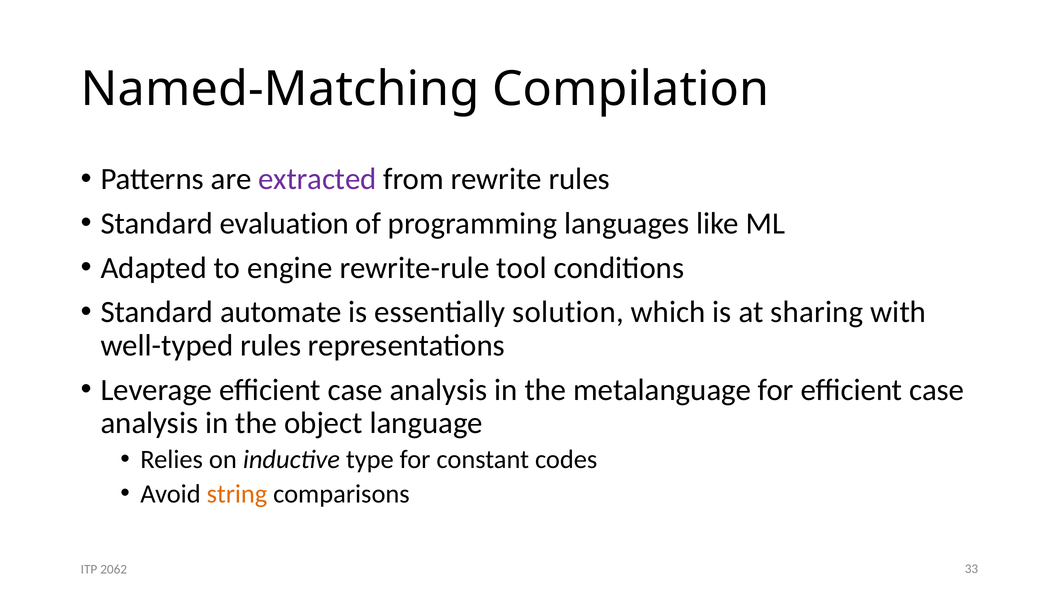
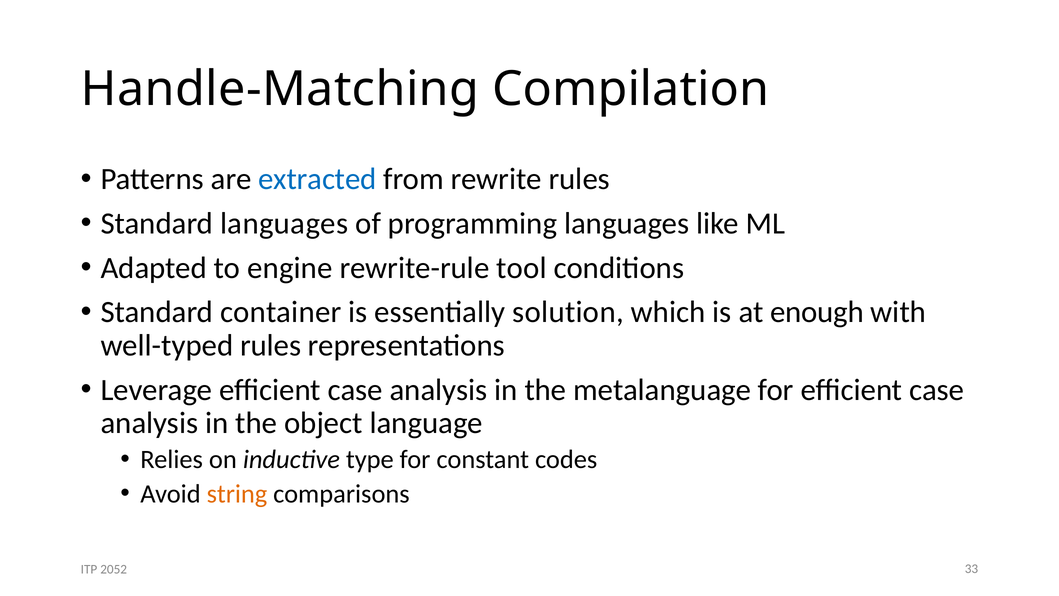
Named-Matching: Named-Matching -> Handle-Matching (280, 89)
extracted colour: purple -> blue (317, 179)
Standard evaluation: evaluation -> languages (284, 223)
automate: automate -> container (281, 312)
sharing: sharing -> enough (817, 312)
2062: 2062 -> 2052 (114, 569)
